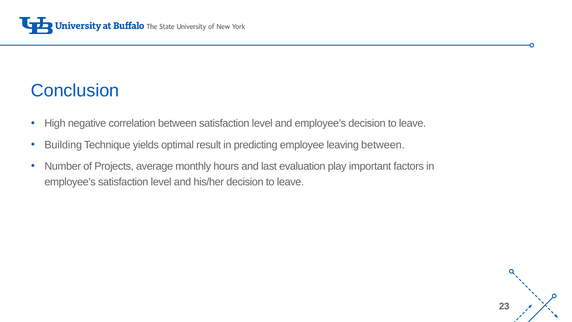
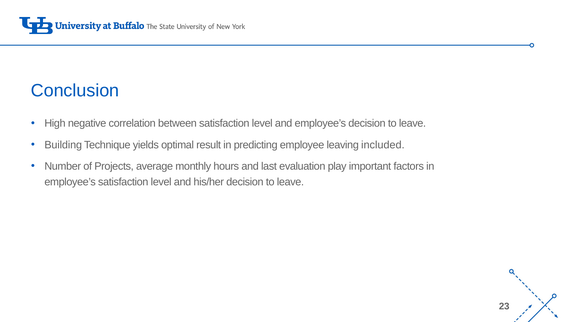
leaving between: between -> included (383, 145)
